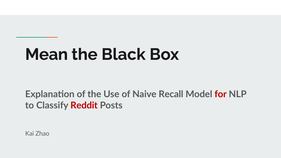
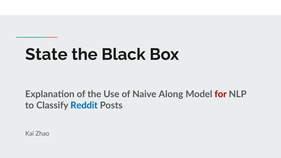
Mean: Mean -> State (46, 54)
Recall: Recall -> Along (171, 94)
Reddit colour: red -> blue (84, 105)
